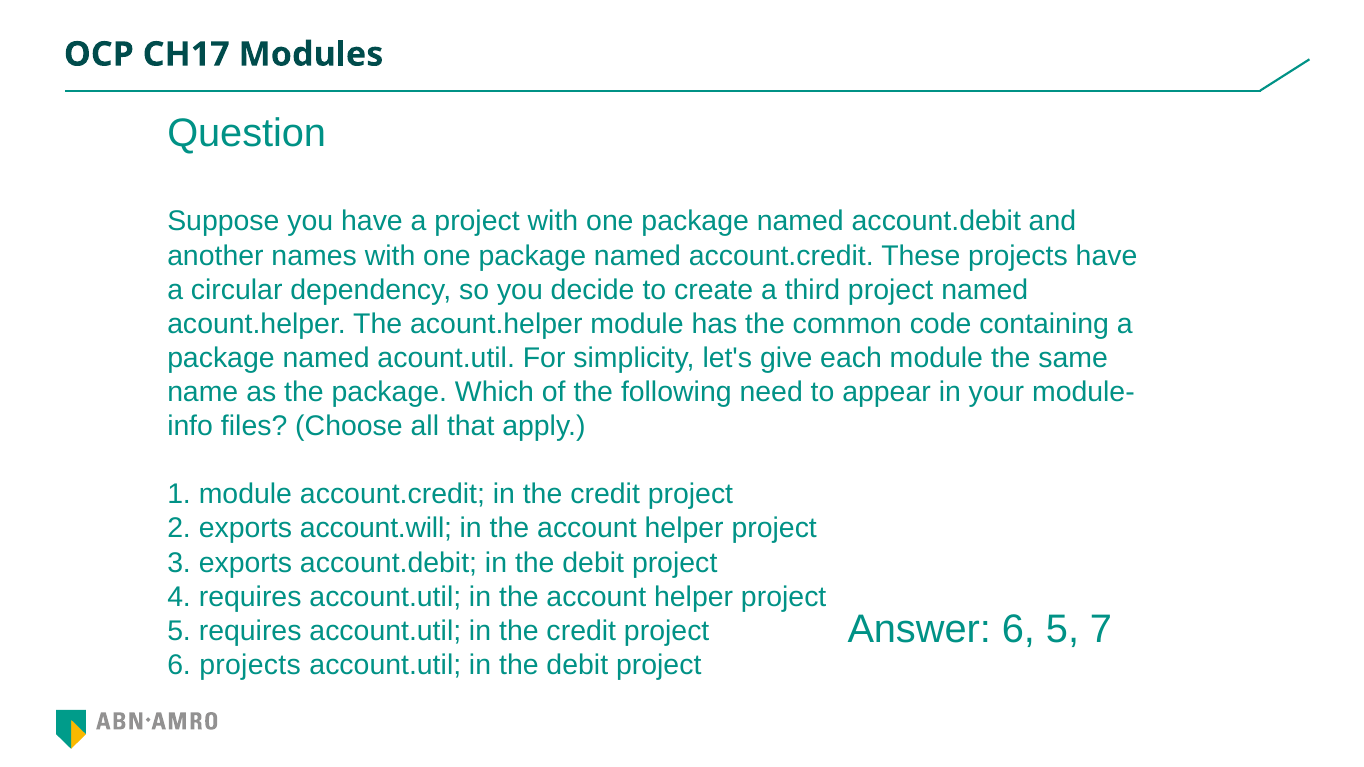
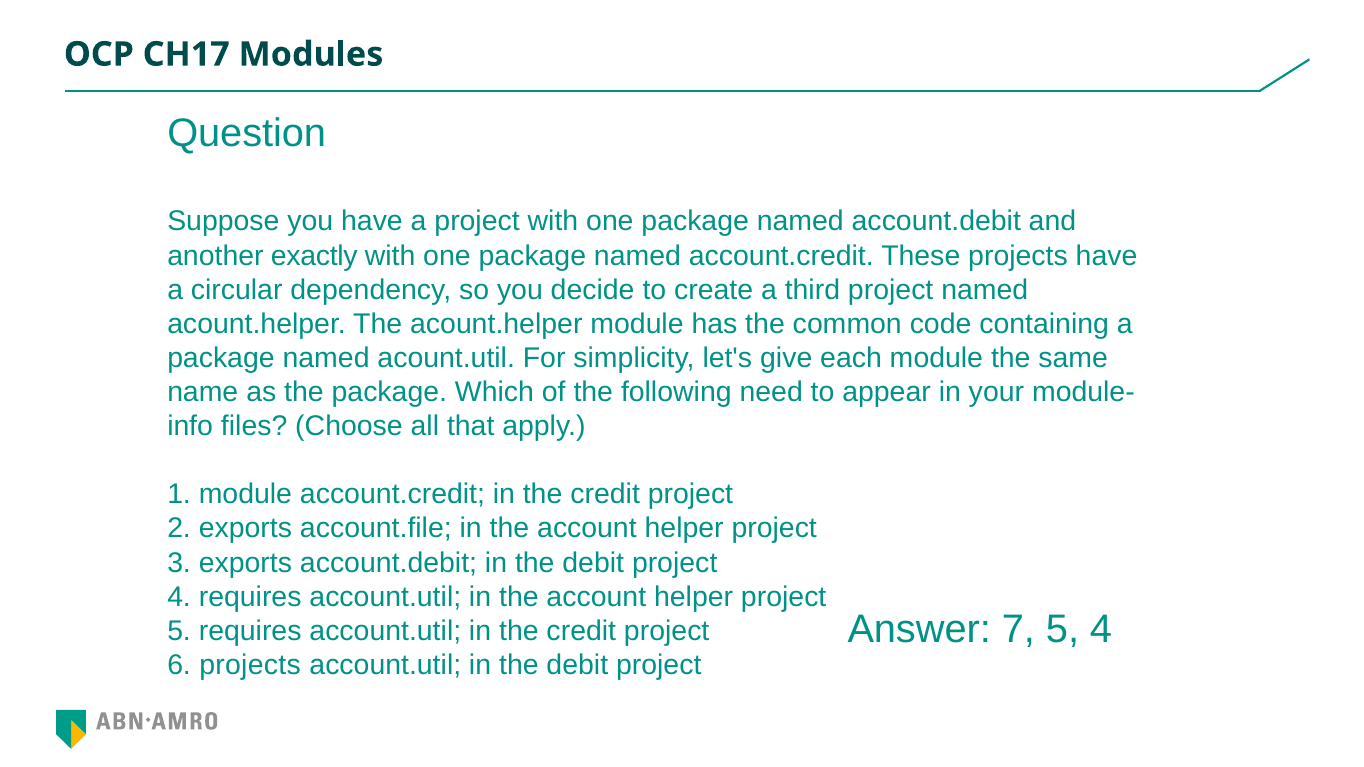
names: names -> exactly (314, 256)
account.will: account.will -> account.file (376, 529)
Answer 6: 6 -> 7 (1018, 630)
5 7: 7 -> 4 (1101, 630)
